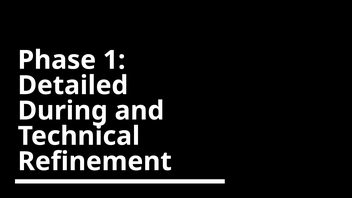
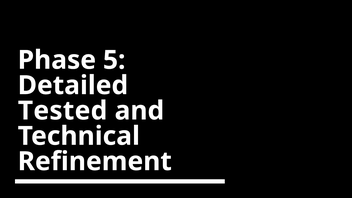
1: 1 -> 5 (114, 60)
During: During -> Tested (63, 111)
